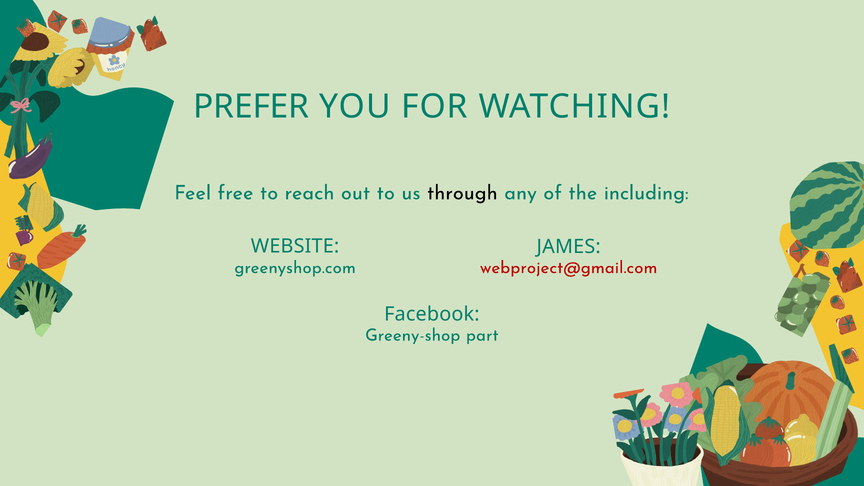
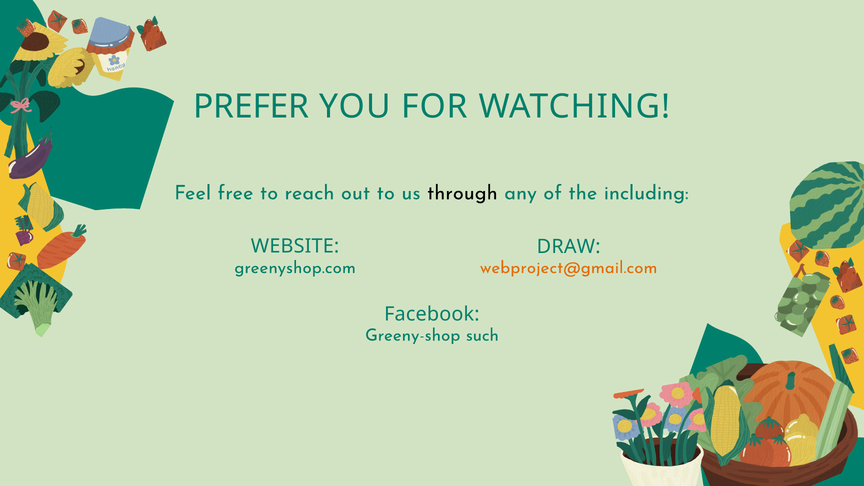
JAMES: JAMES -> DRAW (569, 247)
webproject@gmail.com colour: red -> orange (569, 268)
part: part -> such (482, 335)
